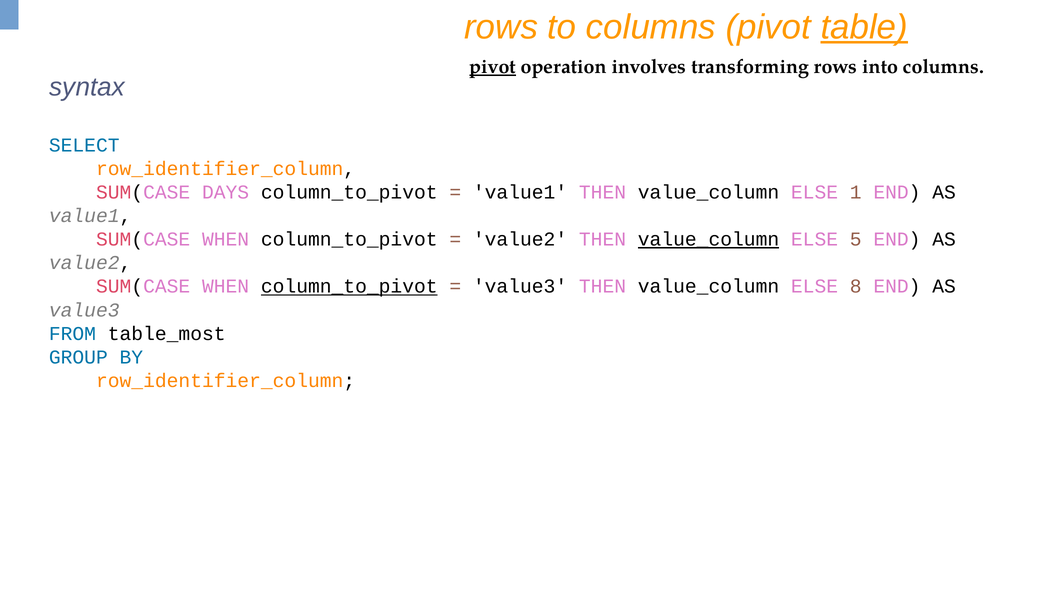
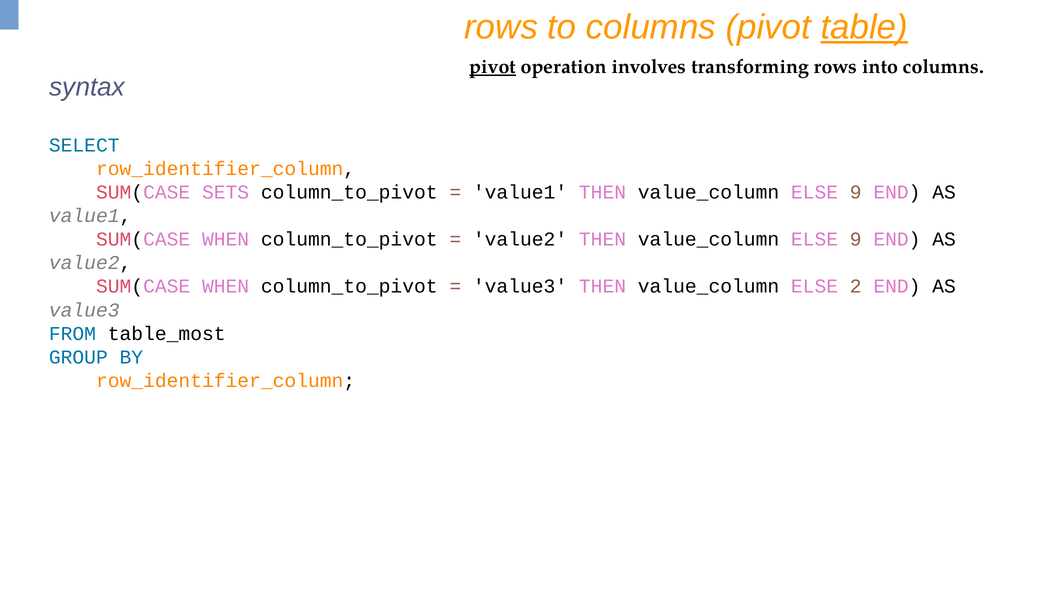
DAYS: DAYS -> SETS (226, 192)
1: 1 -> 9 (856, 192)
value_column underline: present -> none (709, 239)
5: 5 -> 9 (856, 239)
column_to_pivot underline: present -> none (349, 286)
8: 8 -> 2 (856, 286)
